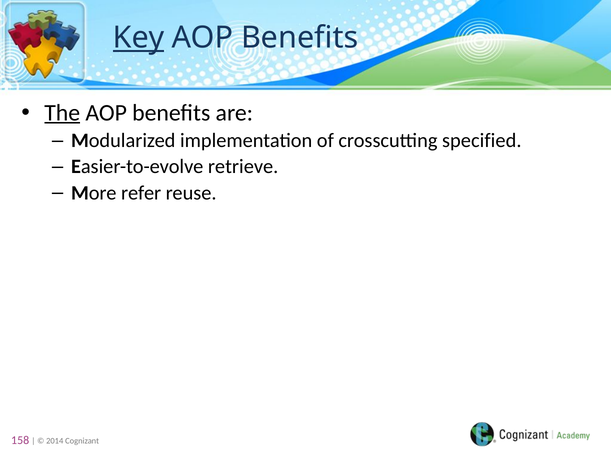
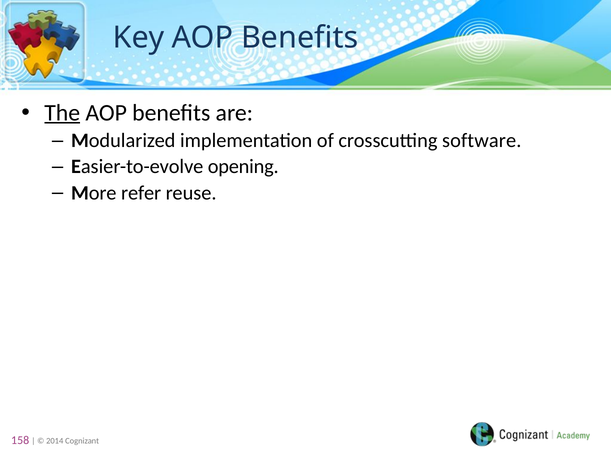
Key underline: present -> none (139, 38)
specified: specified -> software (482, 140)
retrieve: retrieve -> opening (243, 166)
